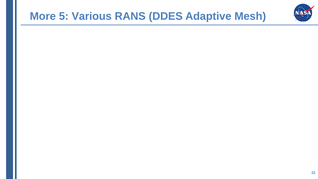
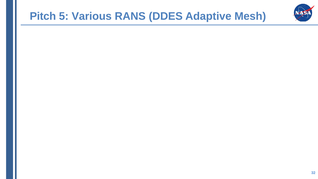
More: More -> Pitch (43, 16)
